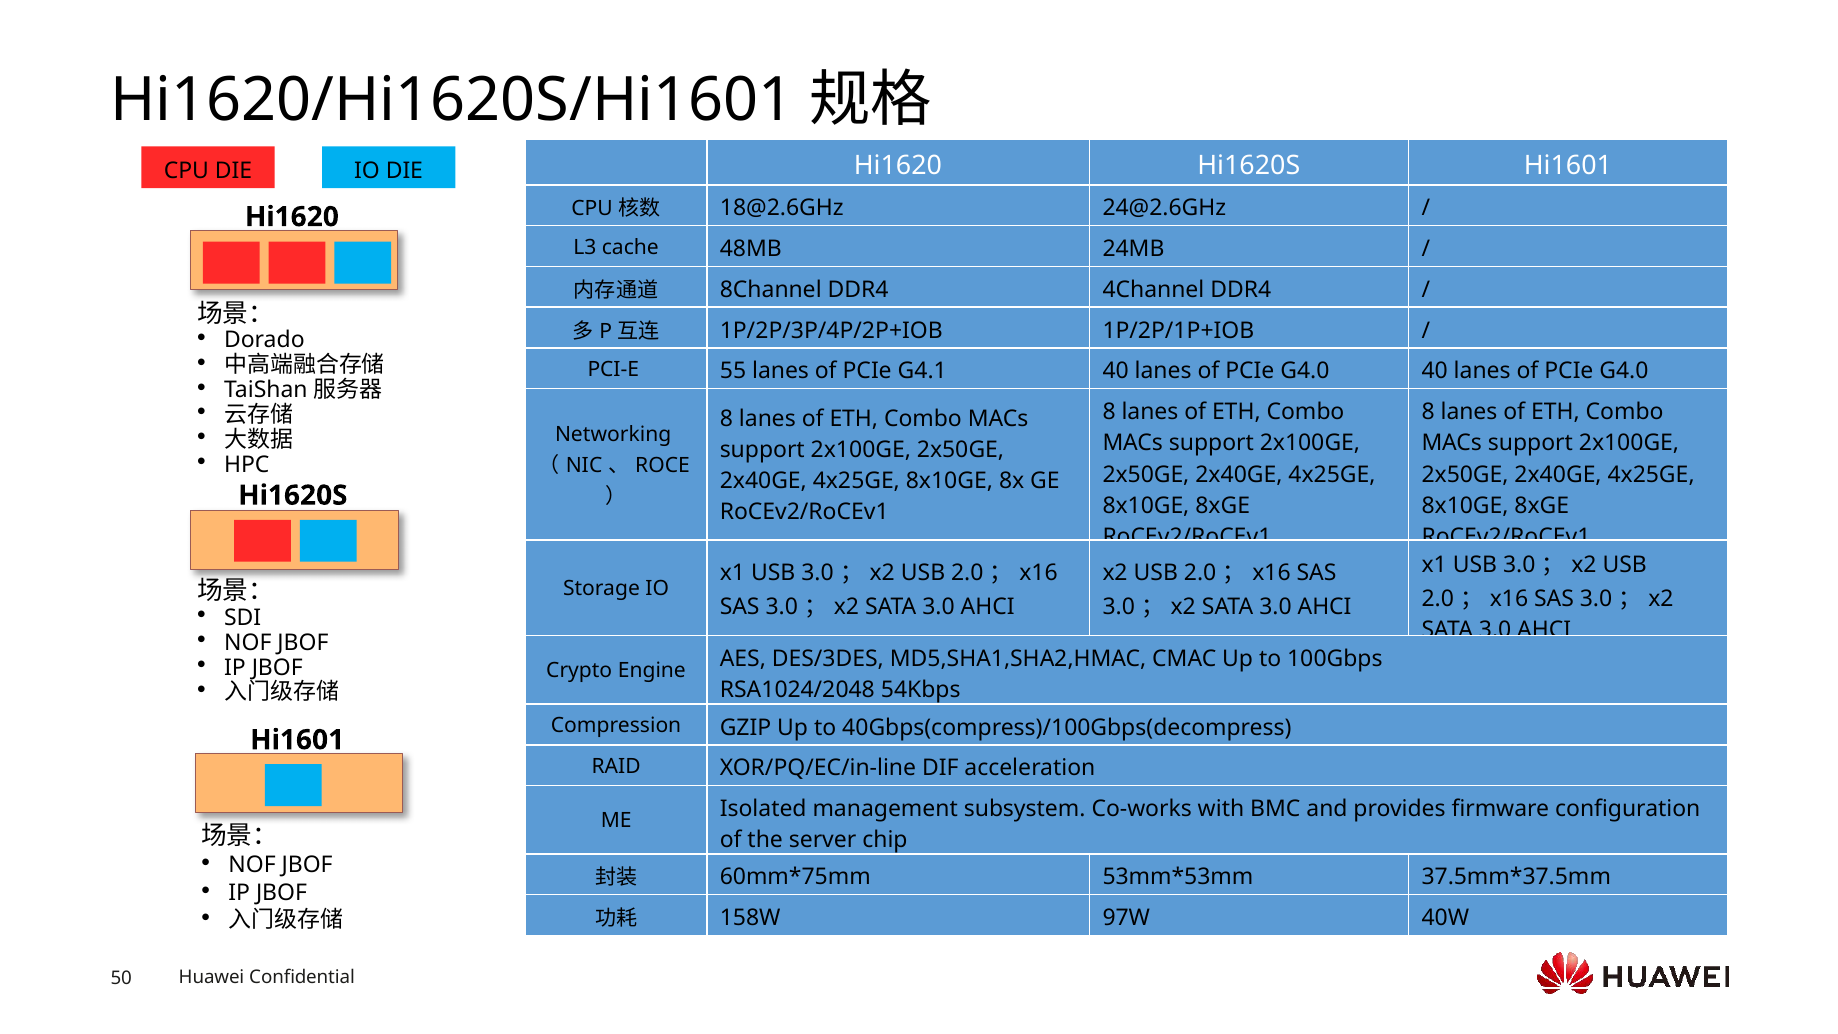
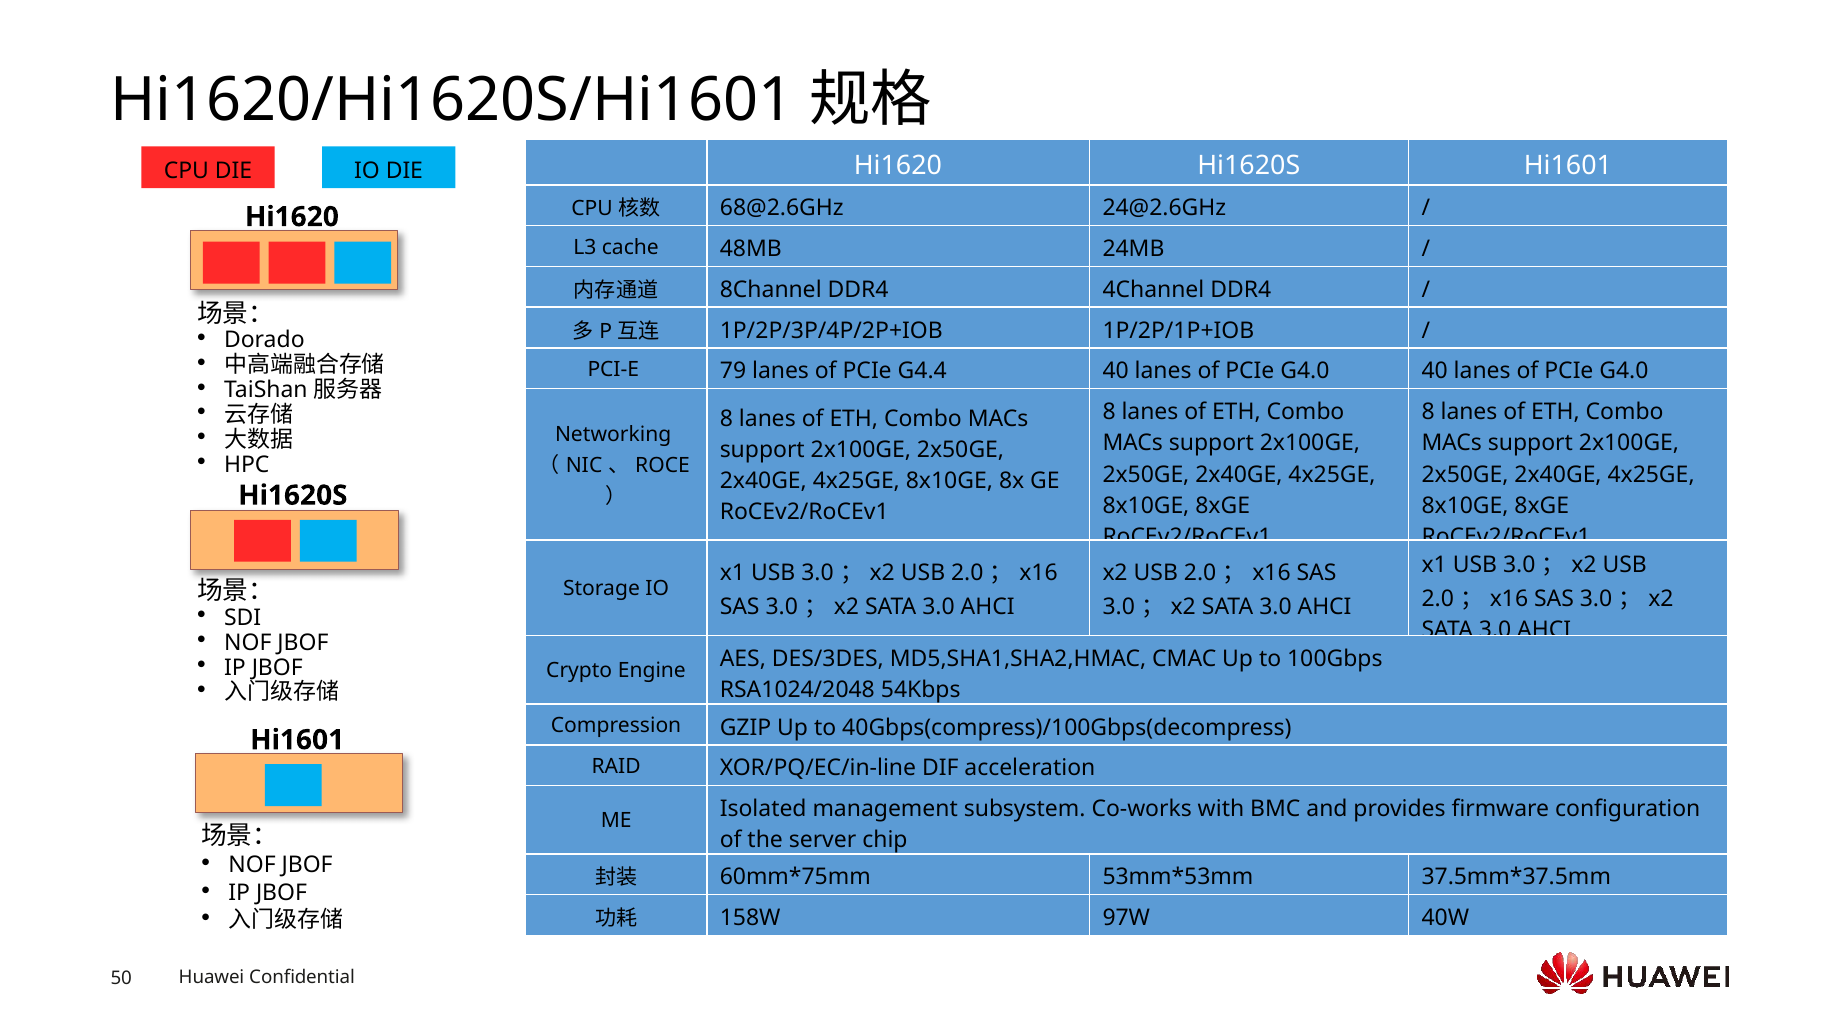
18@2.6GHz: 18@2.6GHz -> 68@2.6GHz (782, 208)
55: 55 -> 79 (733, 371)
G4.1: G4.1 -> G4.4 (922, 371)
